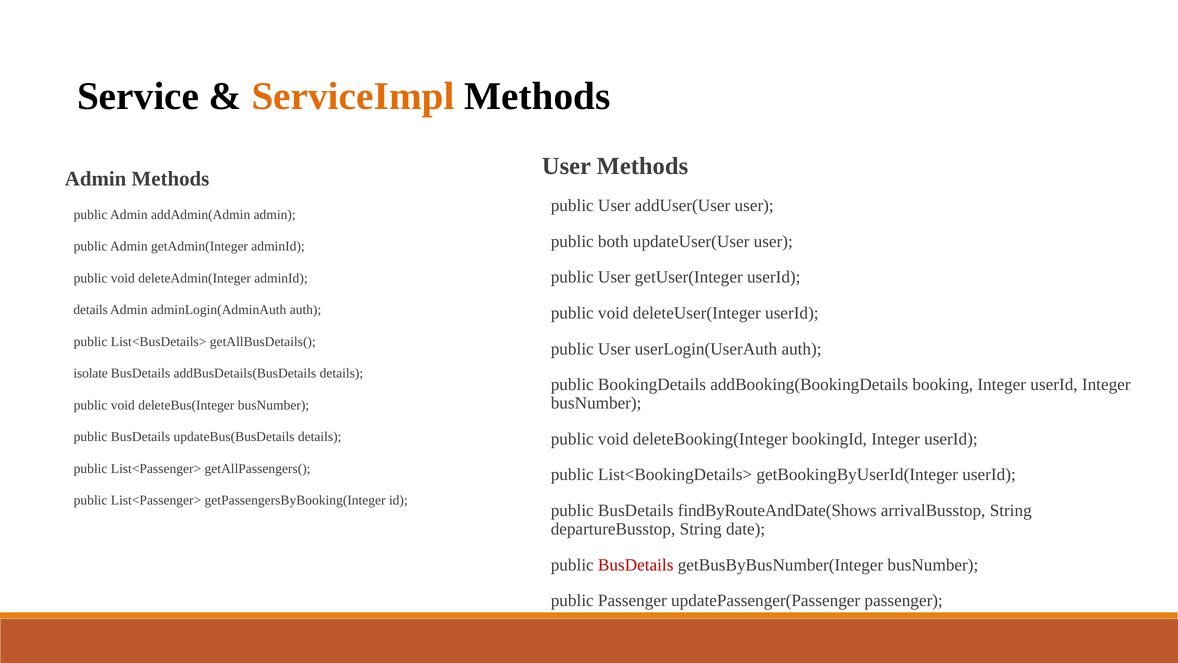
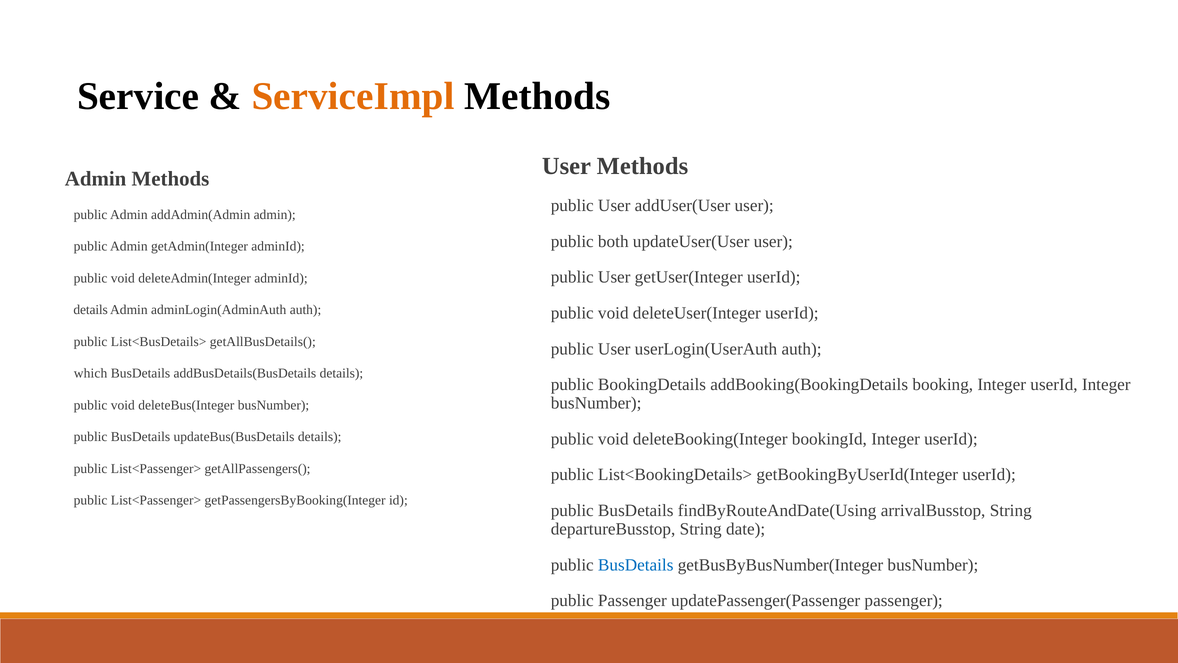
isolate: isolate -> which (91, 373)
findByRouteAndDate(Shows: findByRouteAndDate(Shows -> findByRouteAndDate(Using (777, 510)
BusDetails colour: red -> blue (636, 565)
